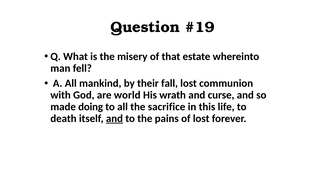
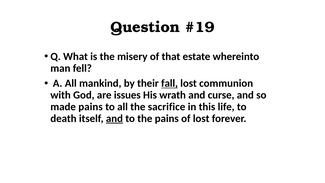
fall underline: none -> present (170, 83)
world: world -> issues (127, 95)
made doing: doing -> pains (91, 107)
